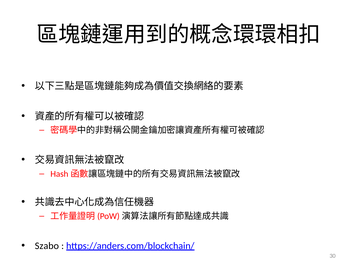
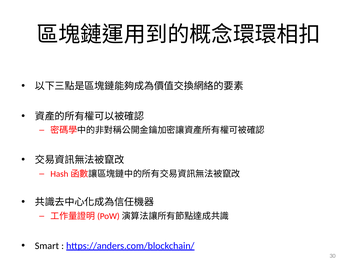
Szabo: Szabo -> Smart (47, 246)
